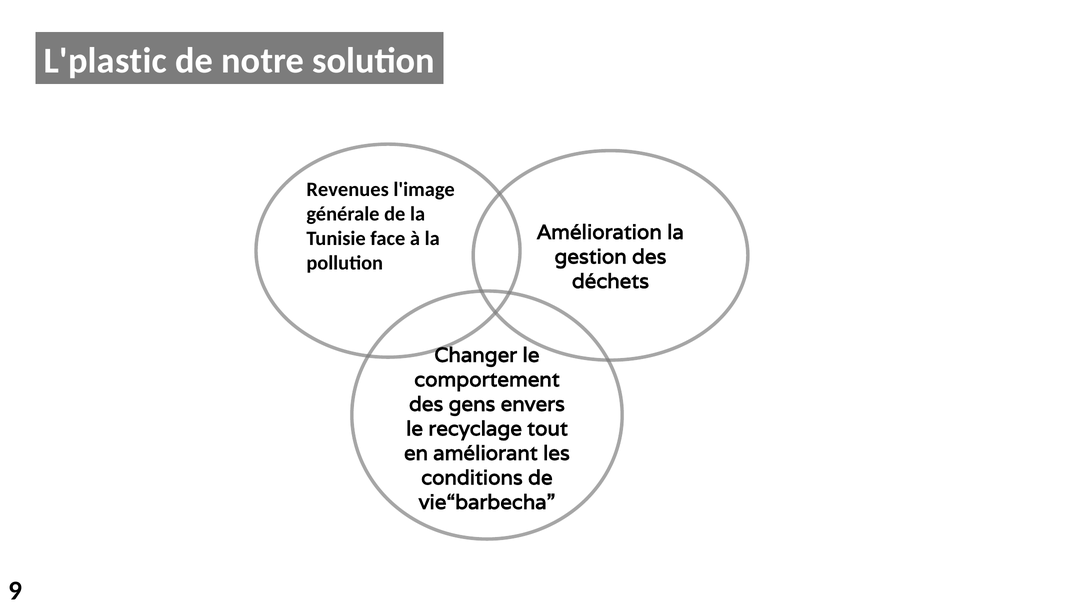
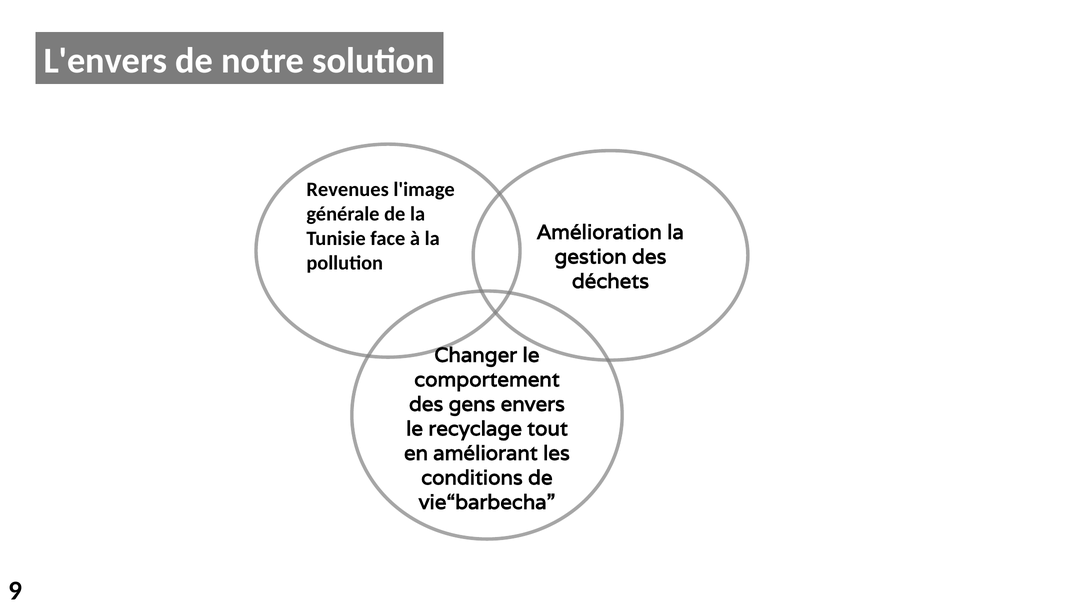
L'plastic: L'plastic -> L'envers (106, 61)
